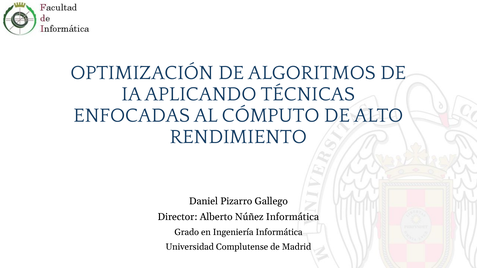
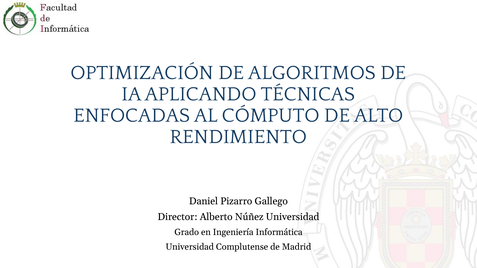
Núñez Informática: Informática -> Universidad (293, 217)
